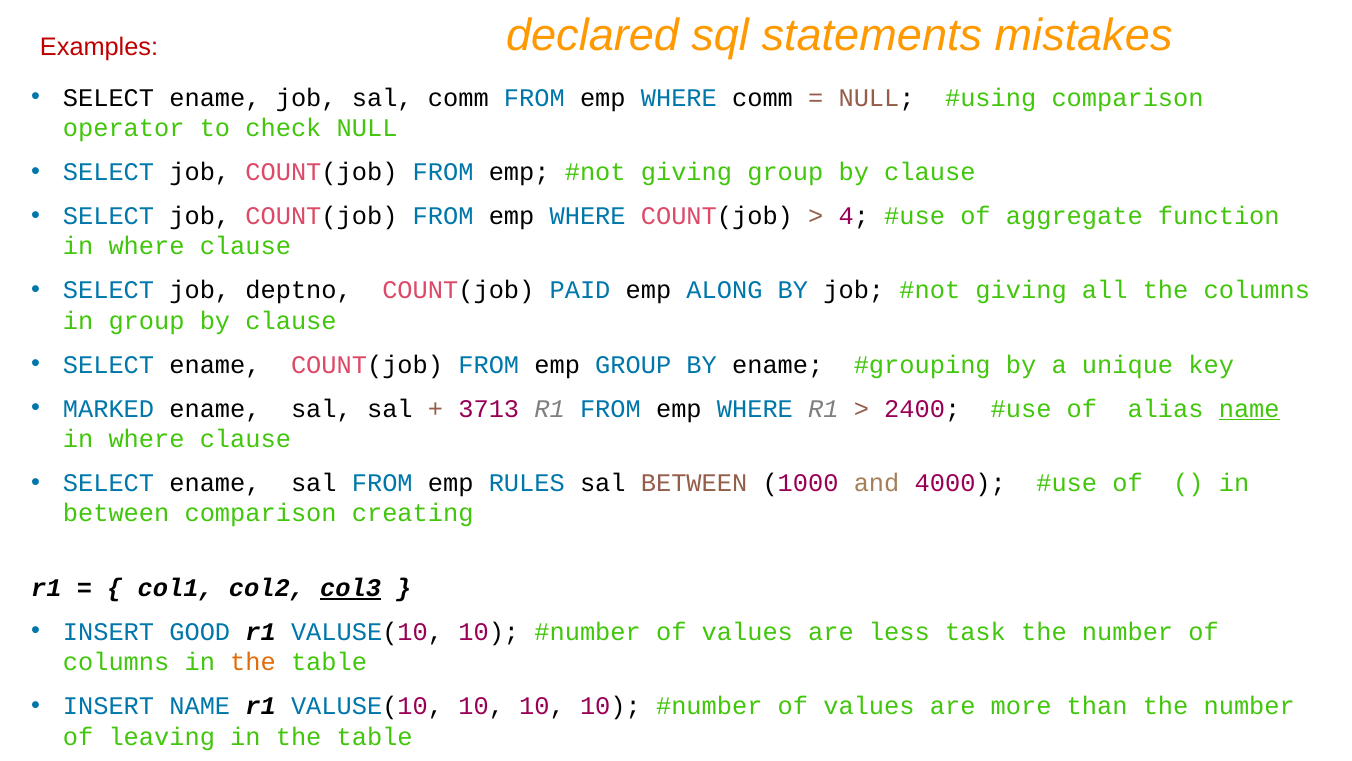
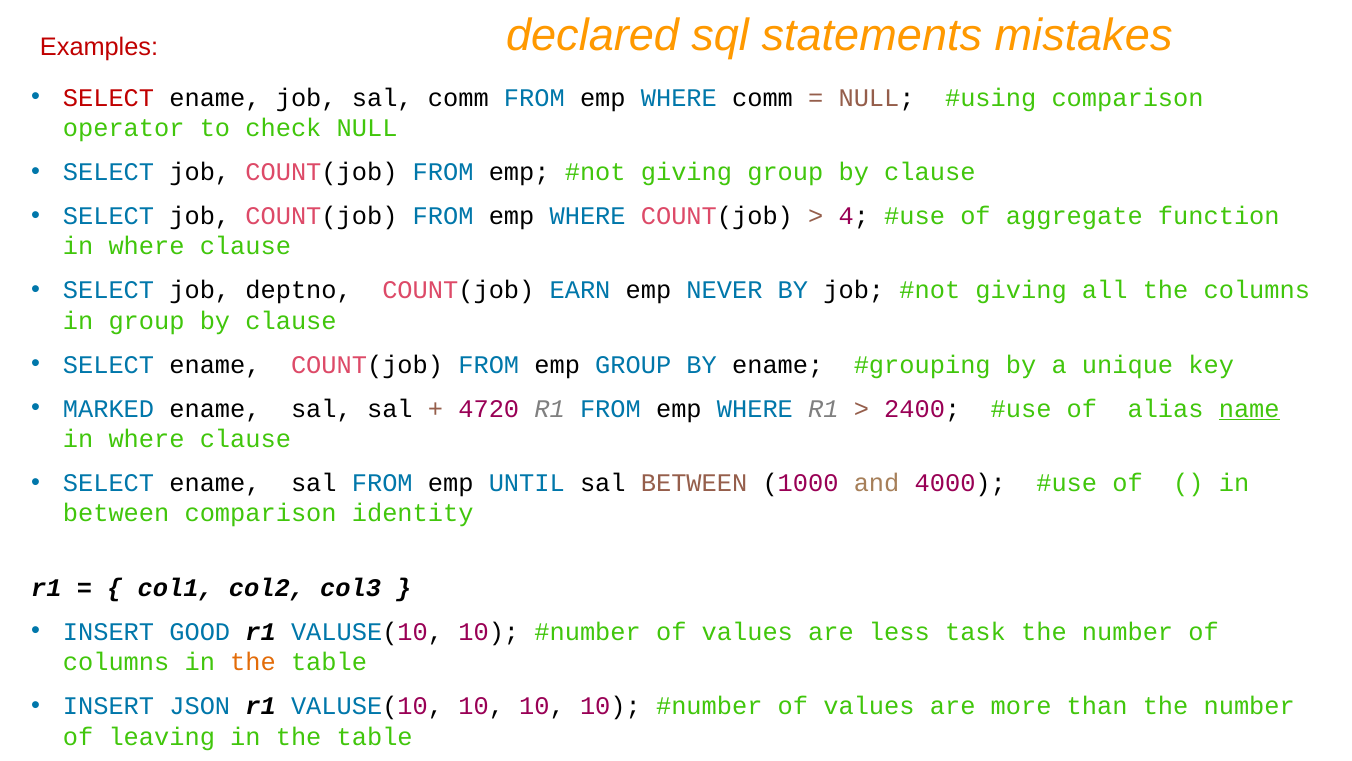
SELECT colour: black -> red (109, 98)
PAID: PAID -> EARN (580, 290)
ALONG: ALONG -> NEVER (725, 290)
3713: 3713 -> 4720 (489, 408)
RULES: RULES -> UNTIL (527, 483)
creating: creating -> identity (413, 513)
col3 underline: present -> none (351, 588)
INSERT NAME: NAME -> JSON (200, 706)
